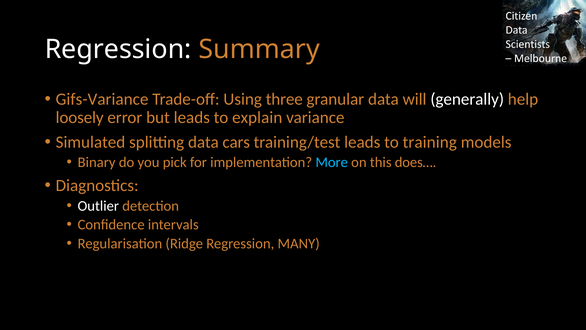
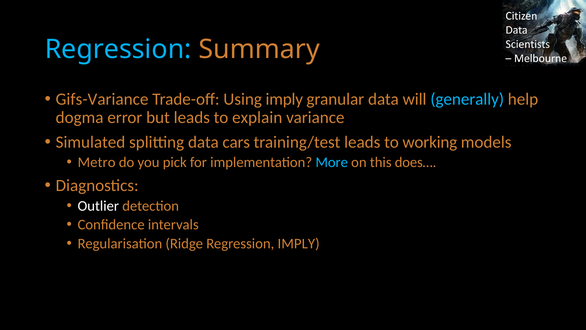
Regression colour: white -> light blue (118, 49)
Using three: three -> imply (284, 99)
generally colour: white -> light blue (467, 99)
loosely: loosely -> dogma (80, 117)
training: training -> working (430, 142)
Binary: Binary -> Metro (97, 162)
Regression MANY: MANY -> IMPLY (299, 243)
